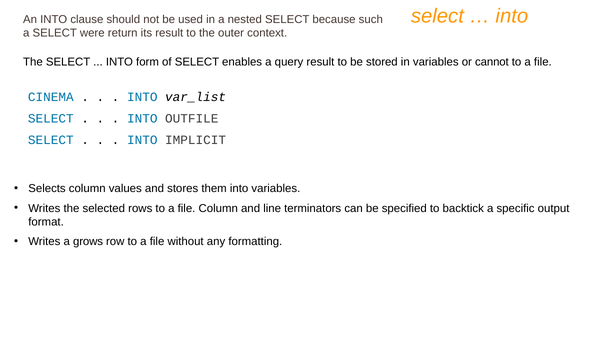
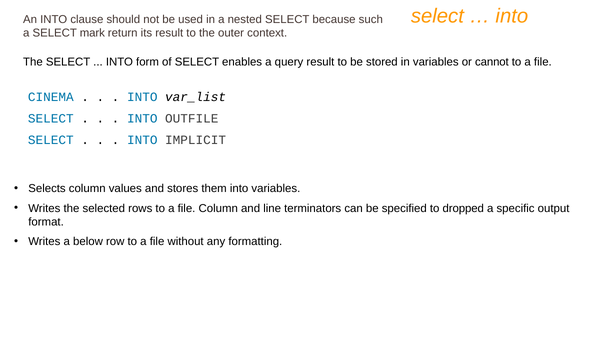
were: were -> mark (92, 33)
backtick: backtick -> dropped (463, 209)
grows: grows -> below (88, 242)
